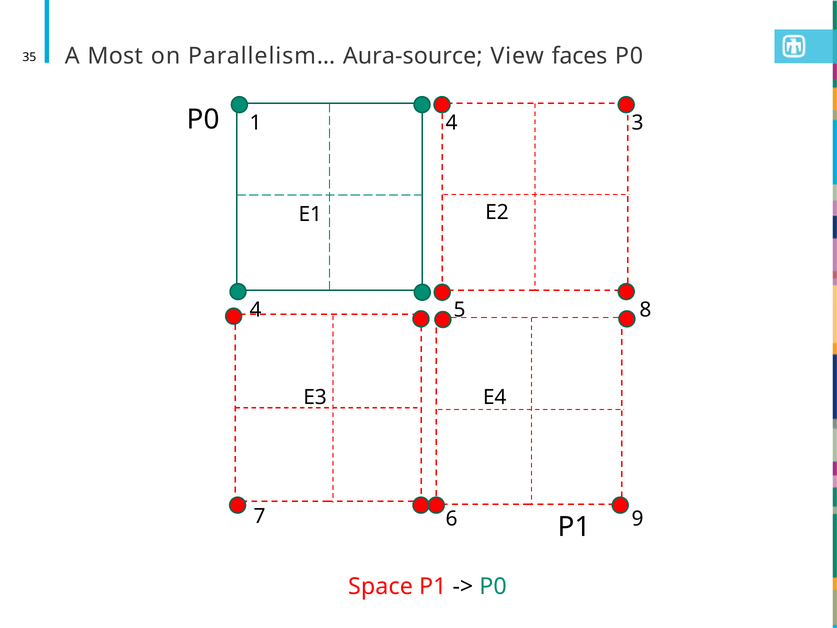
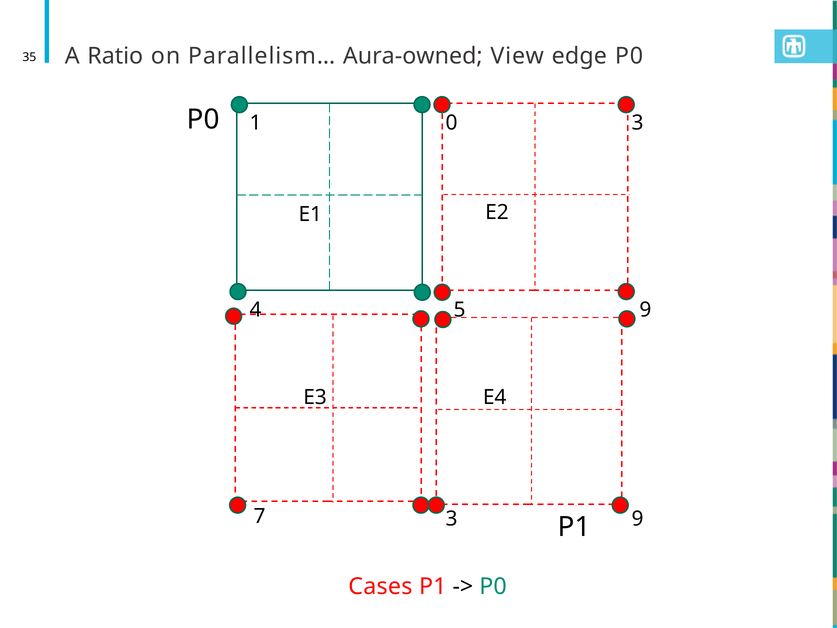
Most: Most -> Ratio (115, 56)
Aura-source: Aura-source -> Aura-owned (413, 56)
faces: faces -> edge (579, 56)
1 4: 4 -> 0 (452, 123)
5 8: 8 -> 9 (645, 310)
7 6: 6 -> 3 (452, 519)
Space: Space -> Cases (380, 586)
